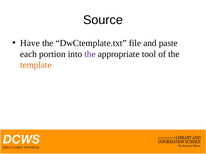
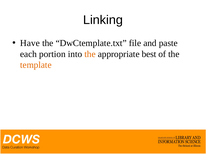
Source: Source -> Linking (103, 20)
the colour: purple -> orange (90, 54)
tool: tool -> best (149, 54)
